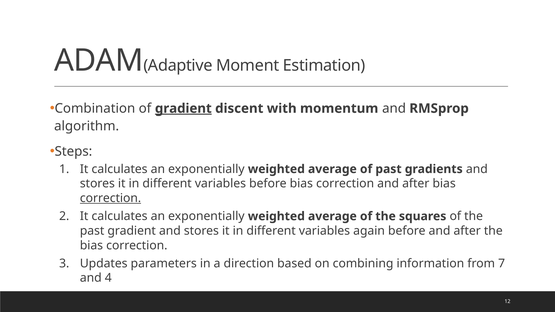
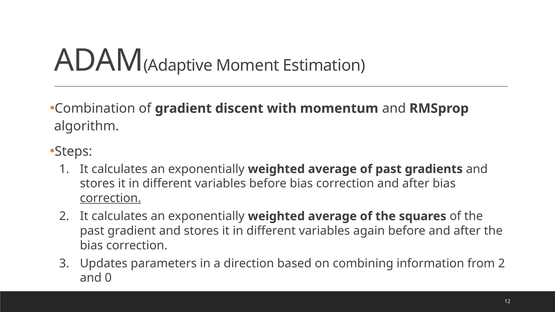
gradient underline: present -> none (183, 109)
from 7: 7 -> 2 (502, 264)
4: 4 -> 0 (108, 278)
